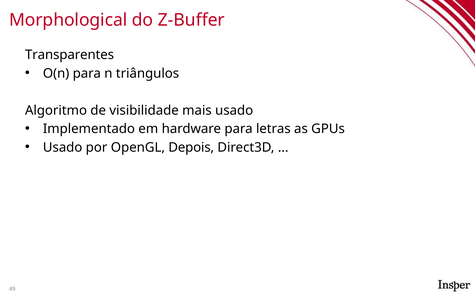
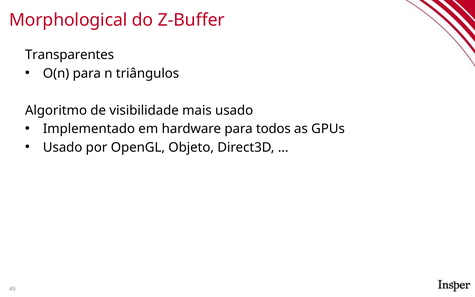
letras: letras -> todos (273, 129)
Depois: Depois -> Objeto (191, 147)
